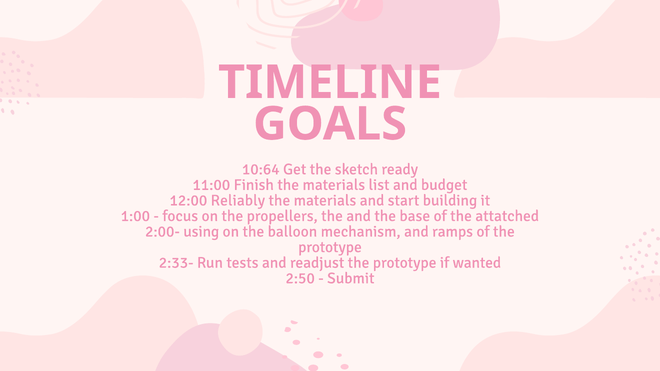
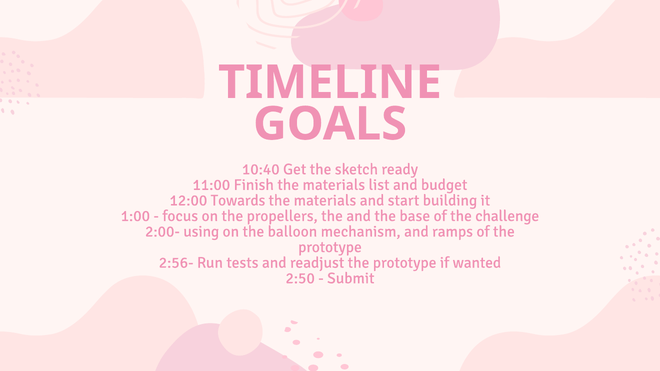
10:64: 10:64 -> 10:40 (261, 169)
Reliably: Reliably -> Towards (238, 200)
attatched: attatched -> challenge (507, 216)
2:33-: 2:33- -> 2:56- (176, 263)
